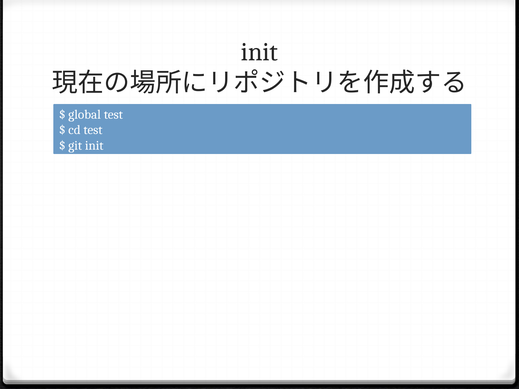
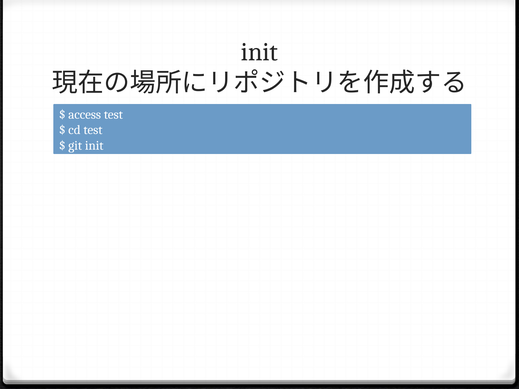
global: global -> access (85, 115)
